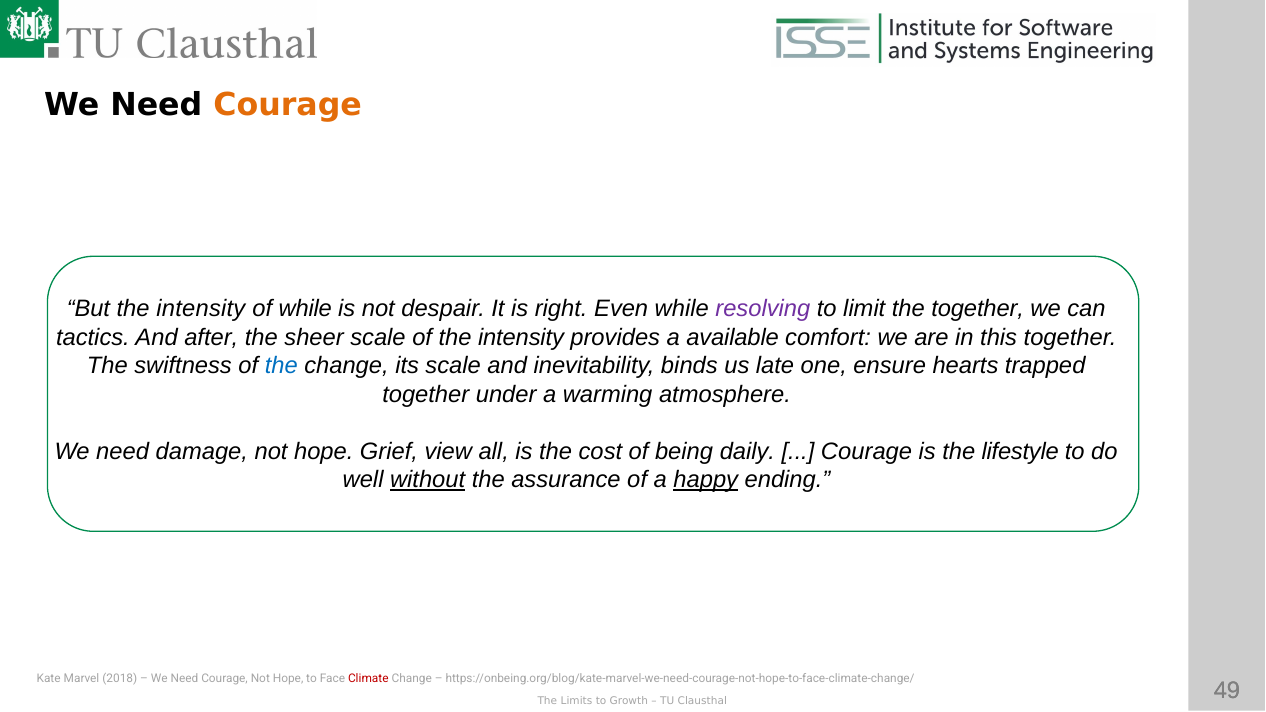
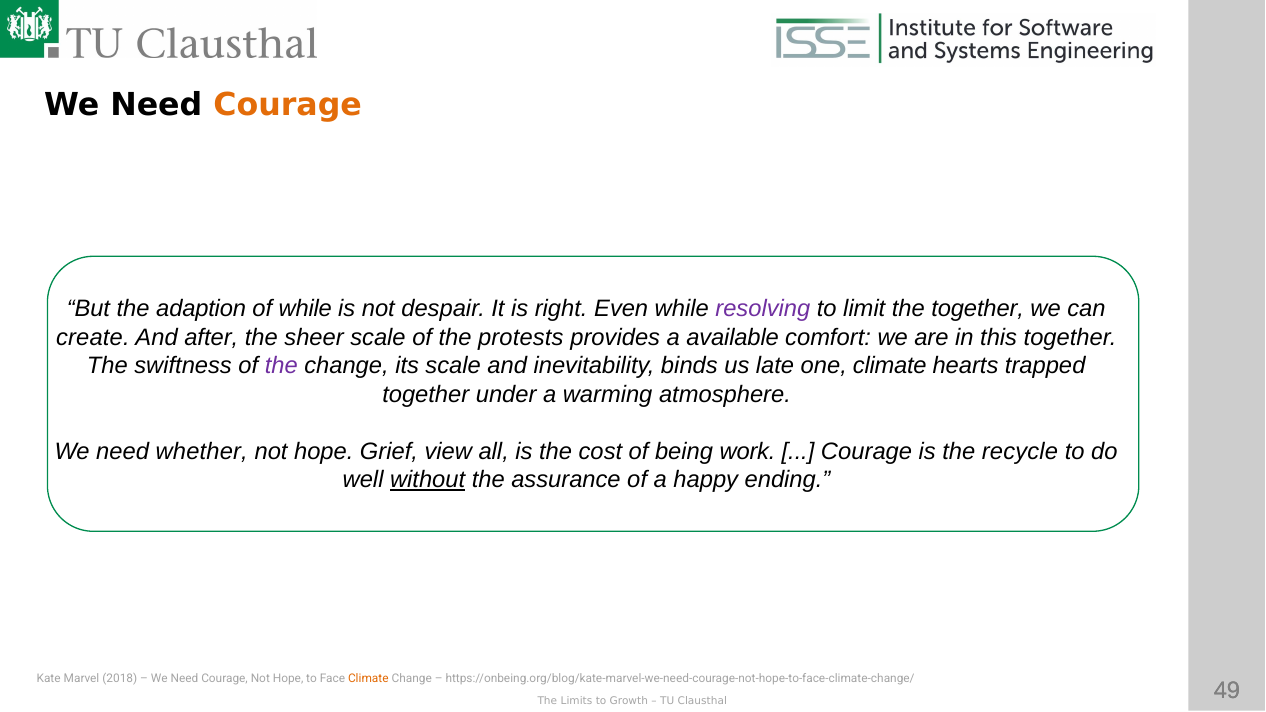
But the intensity: intensity -> adaption (201, 309)
tactics: tactics -> create (93, 337)
of the intensity: intensity -> protests (521, 337)
the colour: blue -> purple (281, 366)
one ensure: ensure -> climate (890, 366)
damage: damage -> whether (202, 451)
daily: daily -> work (748, 451)
lifestyle: lifestyle -> recycle (1020, 451)
happy underline: present -> none (706, 480)
Climate colour: red -> orange (368, 678)
